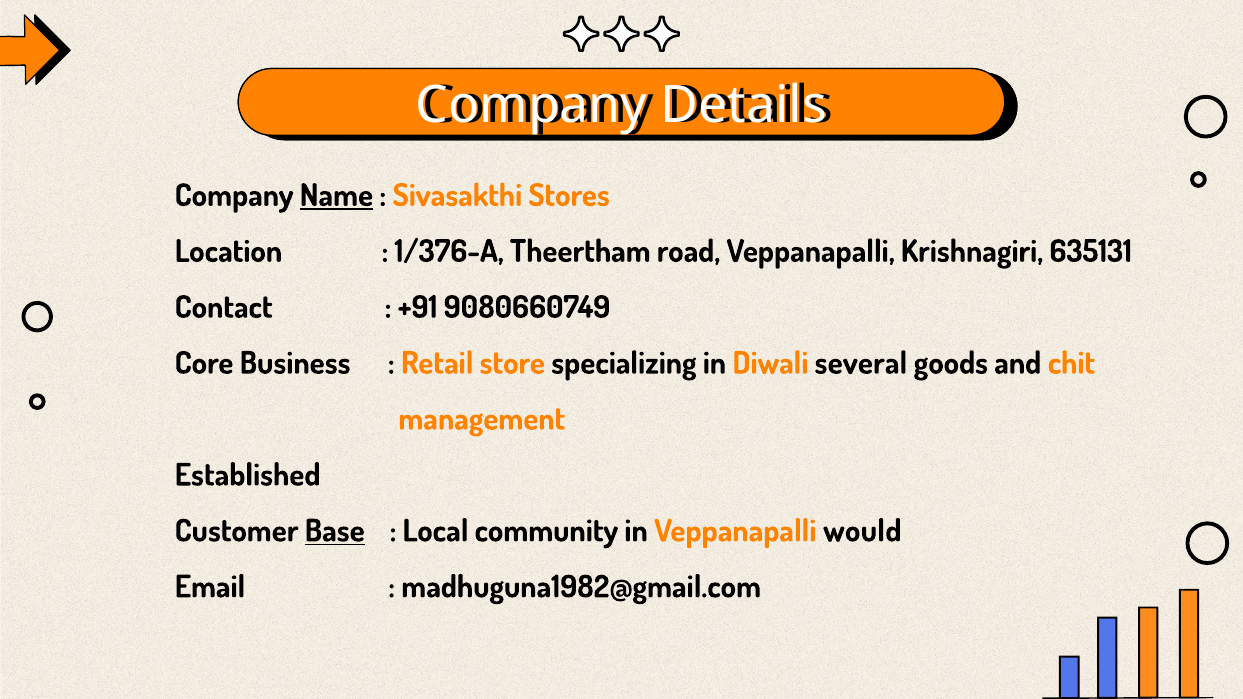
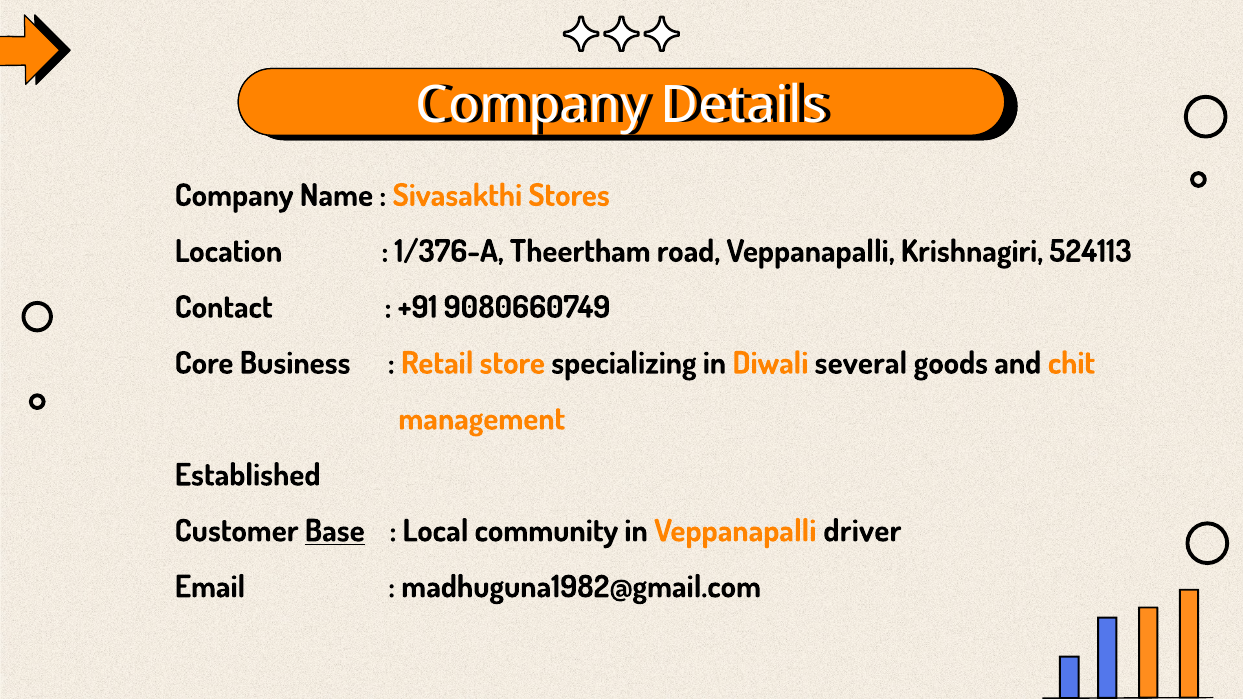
Name underline: present -> none (336, 196)
635131: 635131 -> 524113 (1091, 252)
would: would -> driver (862, 531)
